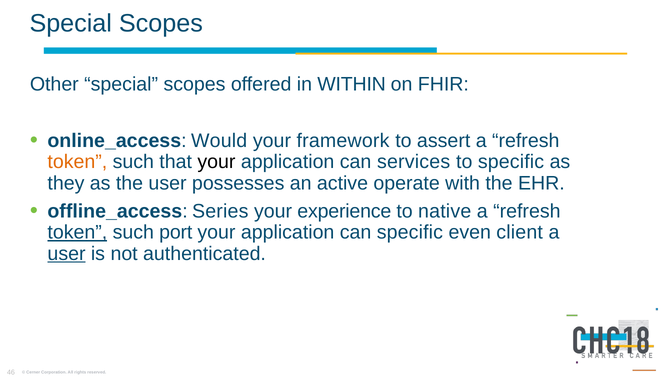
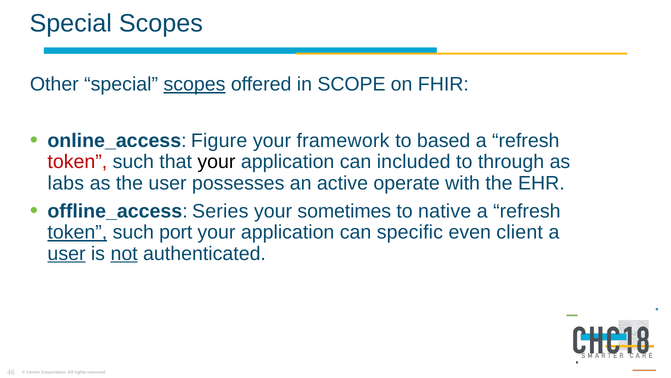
scopes underline: none -> present (194, 84)
WITHIN: WITHIN -> SCOPE (352, 84)
Would: Would -> Figure (219, 141)
assert: assert -> based (444, 141)
token colour: orange -> red (77, 162)
services: services -> included (414, 162)
to specific: specific -> through (511, 162)
they: they -> labs (66, 183)
experience: experience -> sometimes (344, 211)
not underline: none -> present (124, 253)
